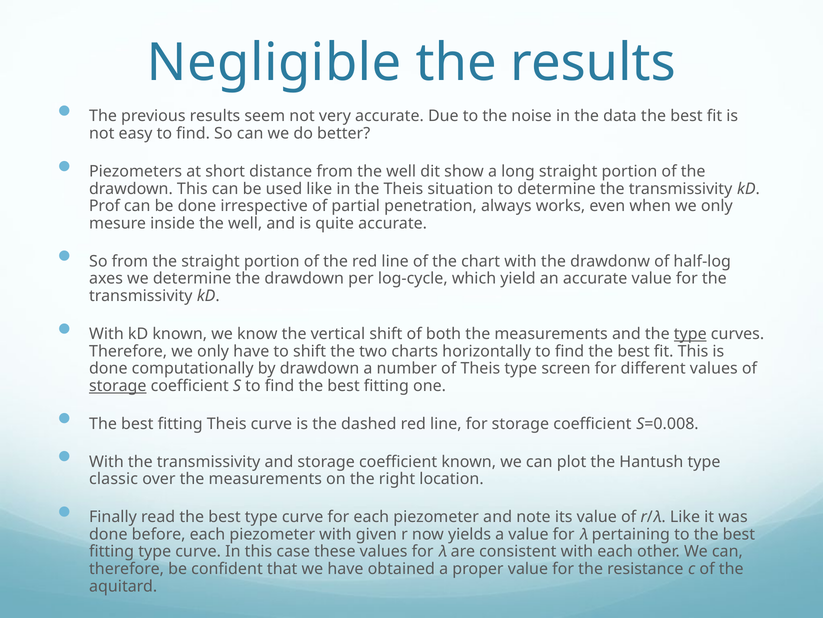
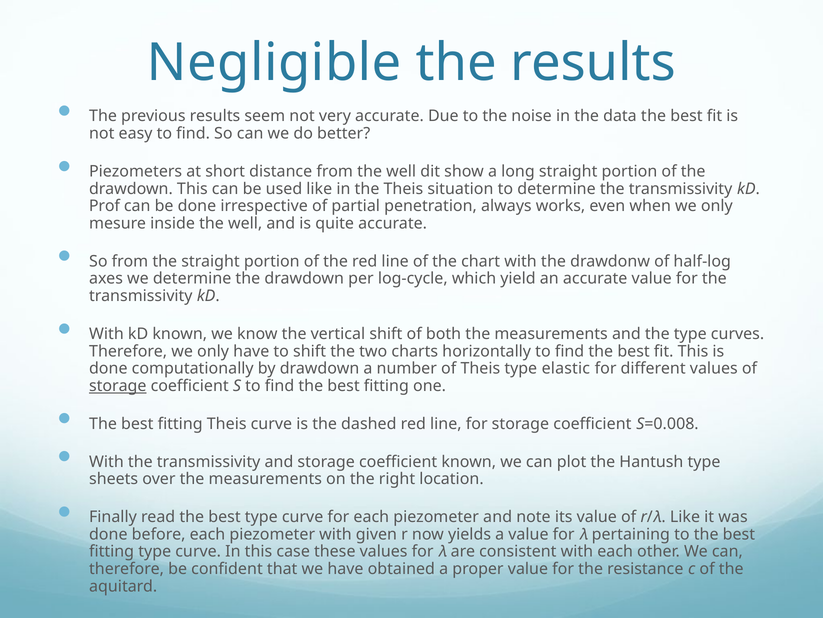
type underline: present -> none (690, 334)
screen: screen -> elastic (566, 368)
classic: classic -> sheets (114, 478)
